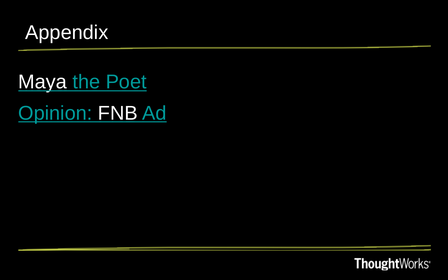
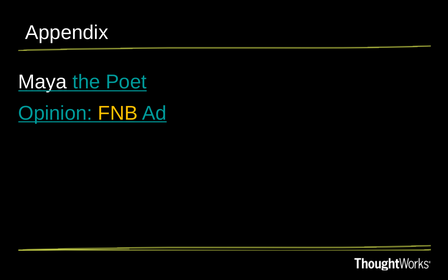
FNB colour: white -> yellow (118, 113)
